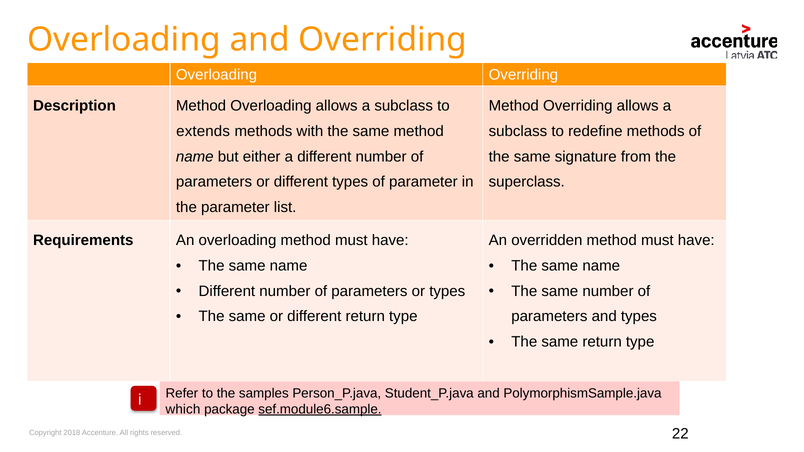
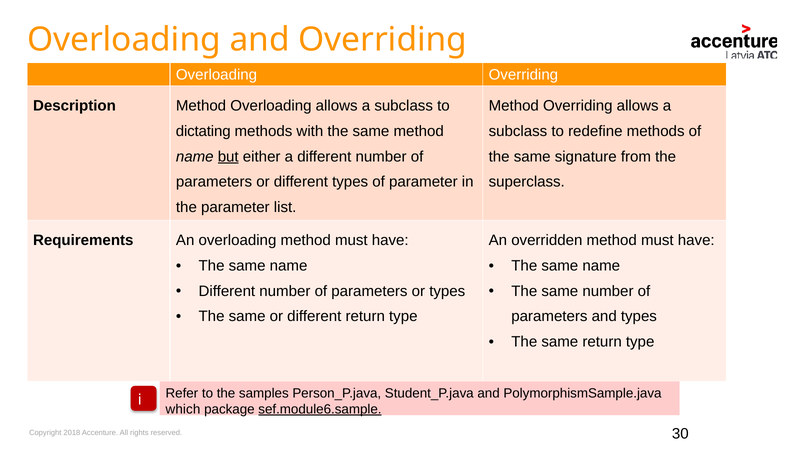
extends: extends -> dictating (203, 131)
but underline: none -> present (228, 157)
22: 22 -> 30 (680, 434)
